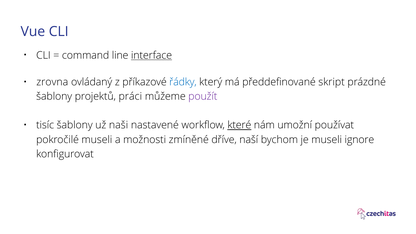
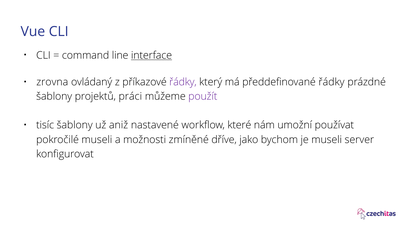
řádky colour: blue -> purple (183, 82)
předdefinované skript: skript -> řádky (332, 82)
naši: naši -> aniž (119, 125)
které underline: present -> none (239, 125)
naší: naší -> jako (249, 140)
ignore: ignore -> server (359, 140)
